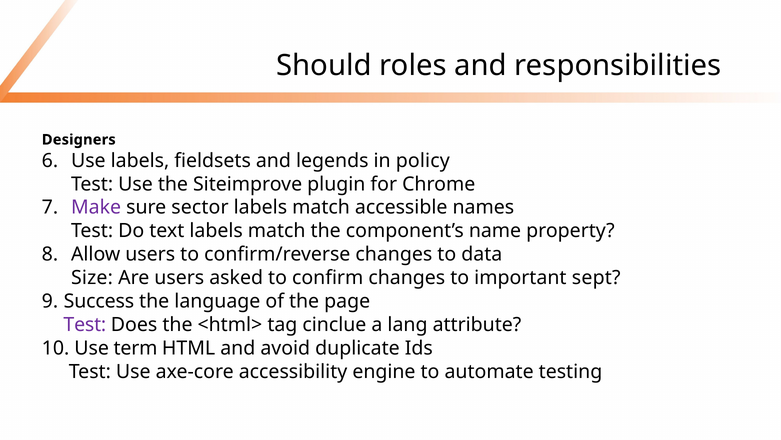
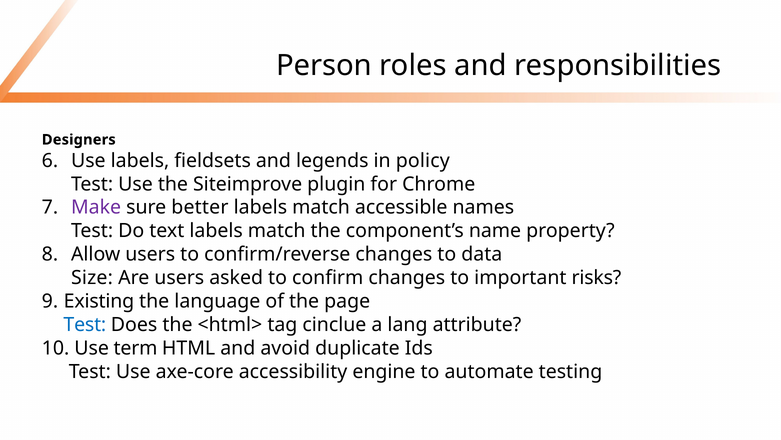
Should: Should -> Person (324, 66)
sector: sector -> better (200, 207)
sept: sept -> risks (596, 277)
Success: Success -> Existing (99, 301)
Test colour: purple -> blue (85, 324)
